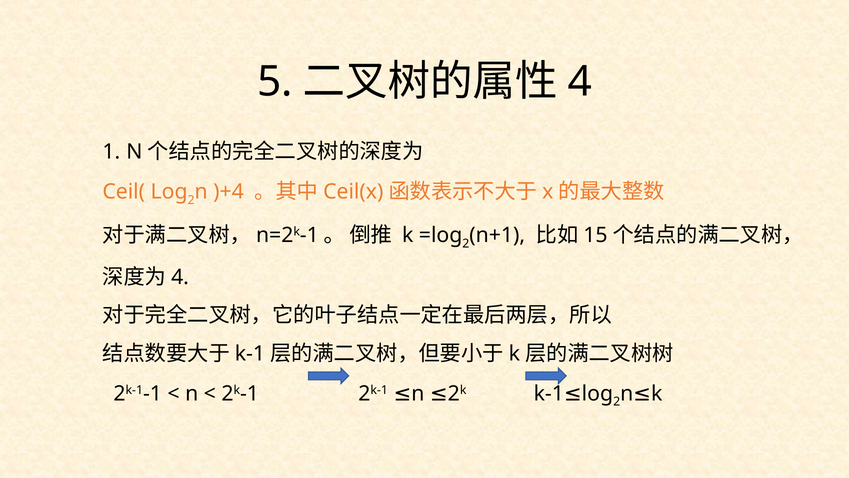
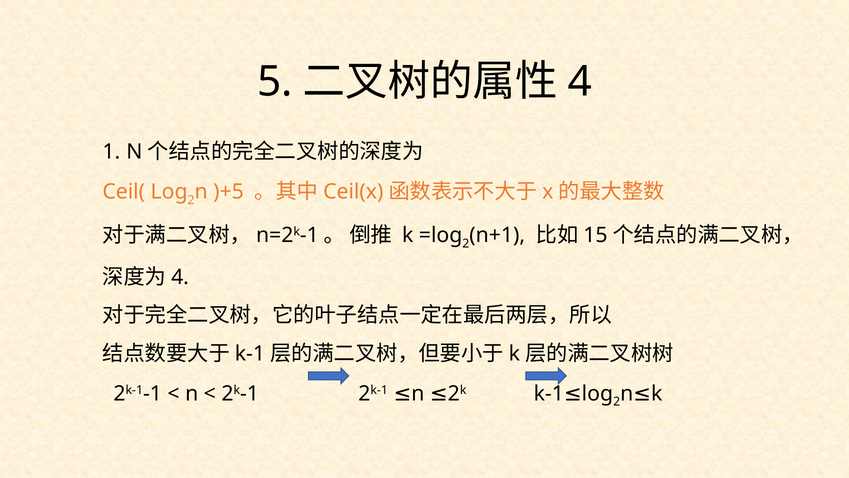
)+4: )+4 -> )+5 (229, 192)
